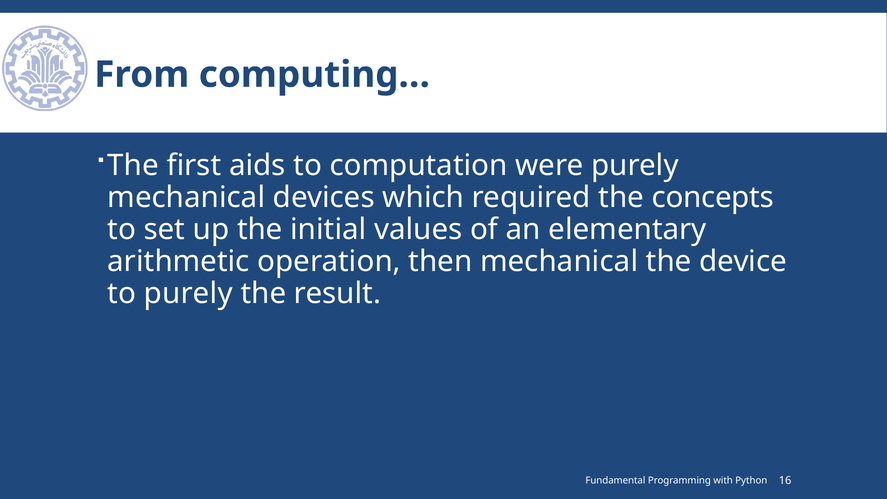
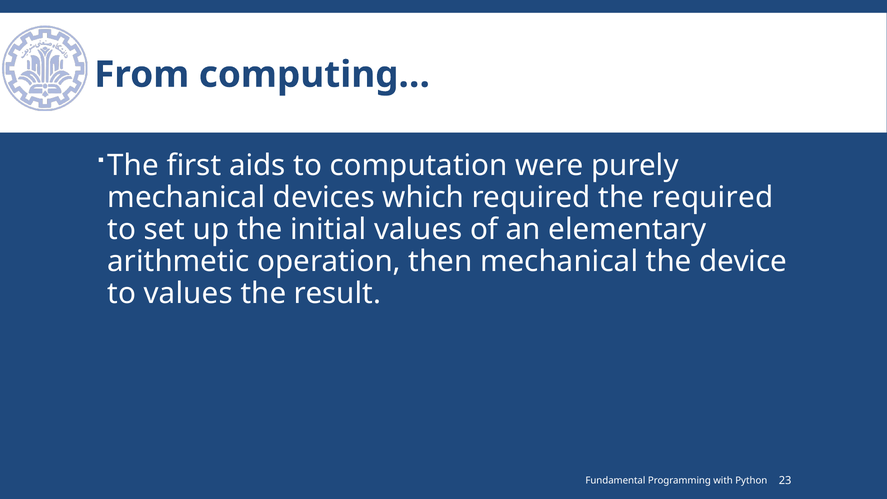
the concepts: concepts -> required (712, 197)
to purely: purely -> values (188, 293)
16: 16 -> 23 (785, 480)
